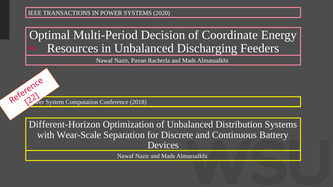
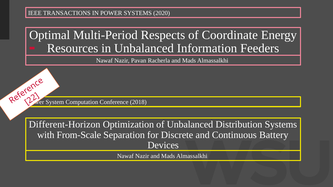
Decision: Decision -> Respects (163, 35)
Discharging: Discharging -> Information (207, 48)
Wear-Scale: Wear-Scale -> From-Scale (79, 135)
